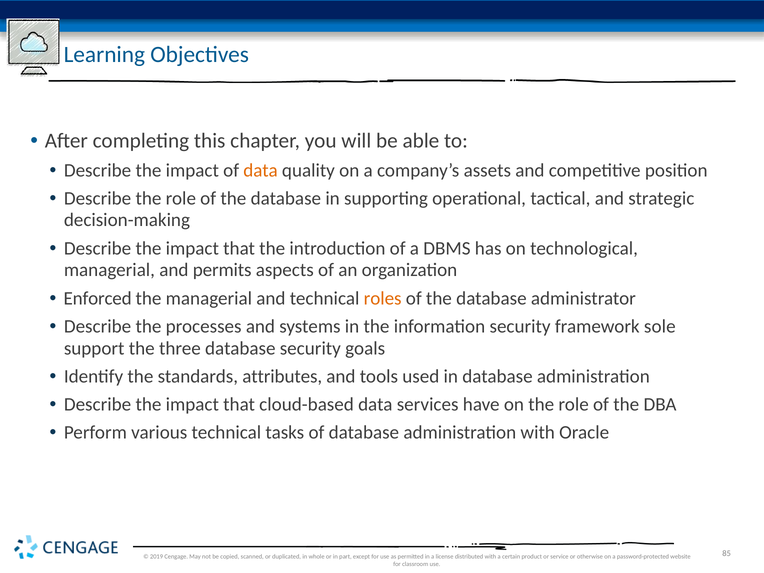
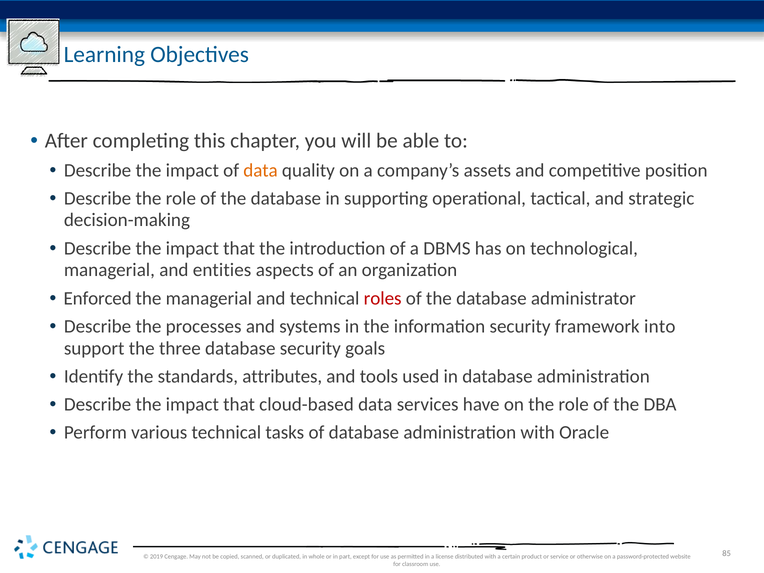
permits: permits -> entities (222, 270)
roles colour: orange -> red (383, 298)
sole: sole -> into (660, 326)
